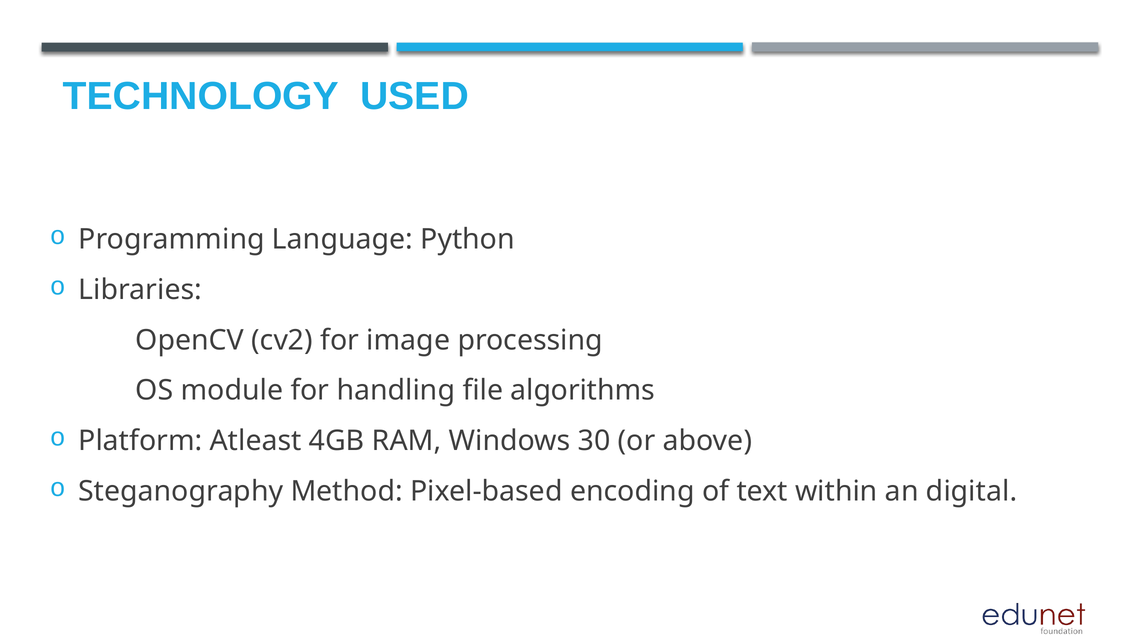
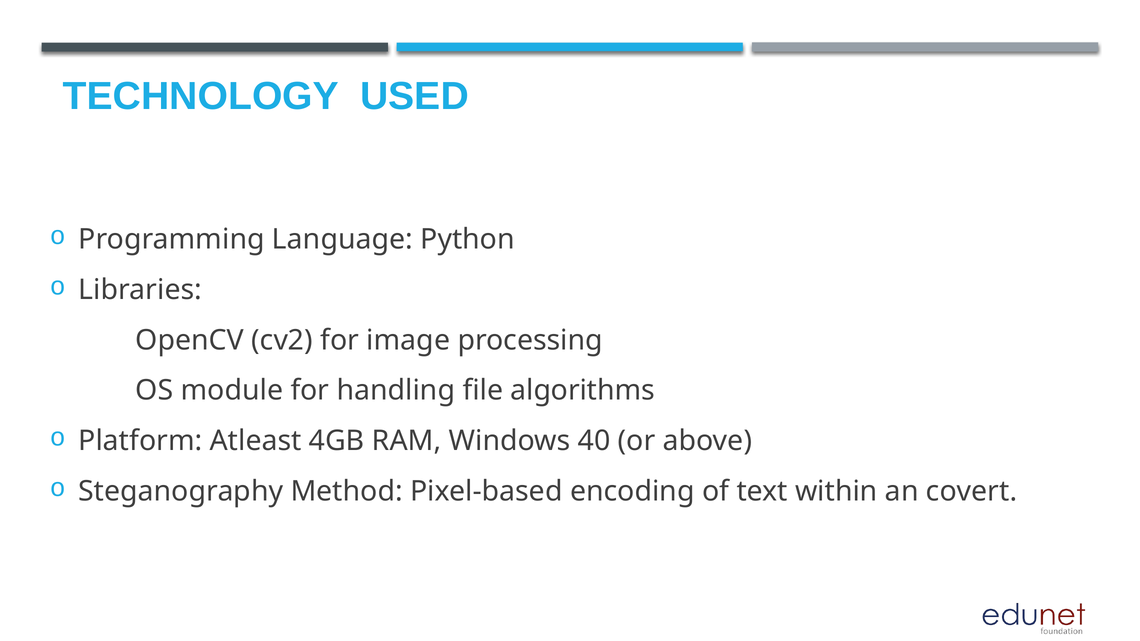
30: 30 -> 40 (594, 441)
digital: digital -> covert (972, 492)
